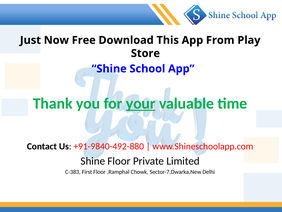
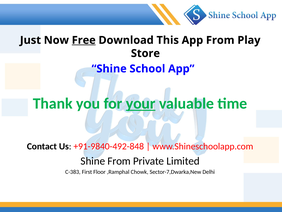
Free underline: none -> present (84, 40)
+91-9840-492-880: +91-9840-492-880 -> +91-9840-492-848 (109, 146)
Shine Floor: Floor -> From (119, 161)
